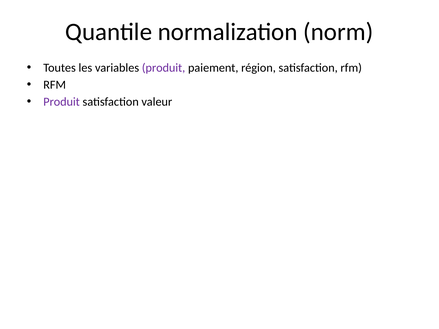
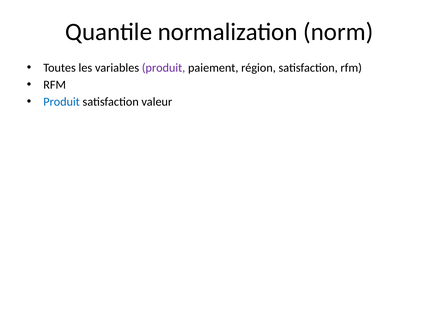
Produit colour: purple -> blue (62, 102)
